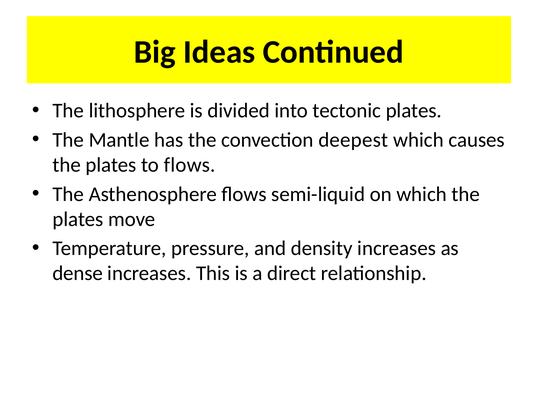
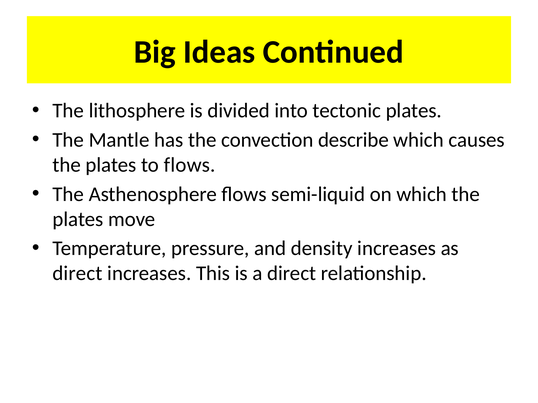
deepest: deepest -> describe (353, 140)
dense: dense -> direct (77, 274)
